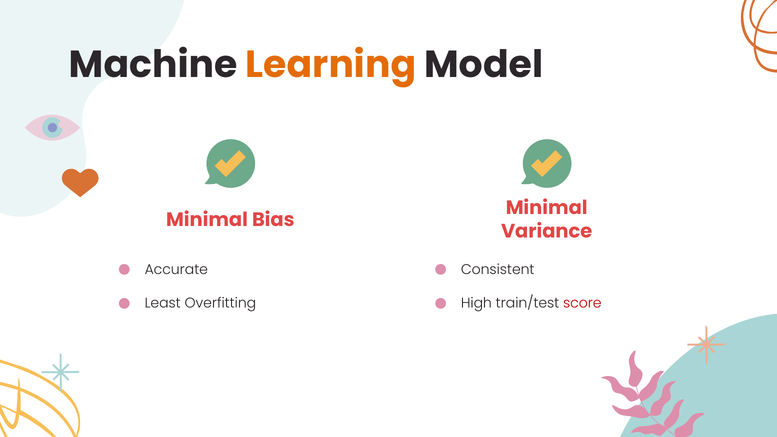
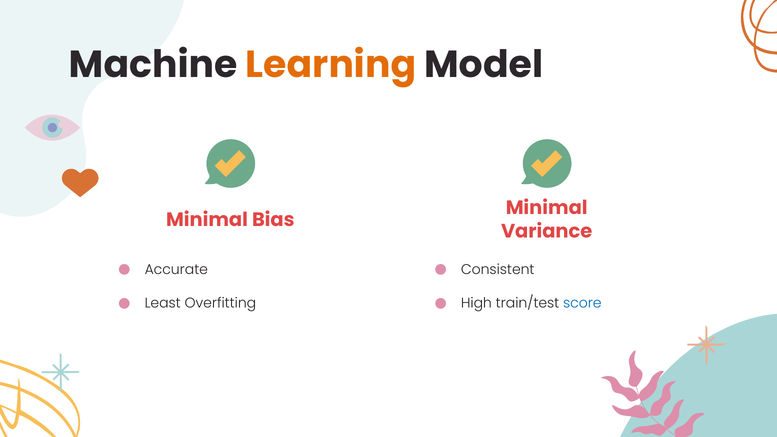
score colour: red -> blue (582, 303)
